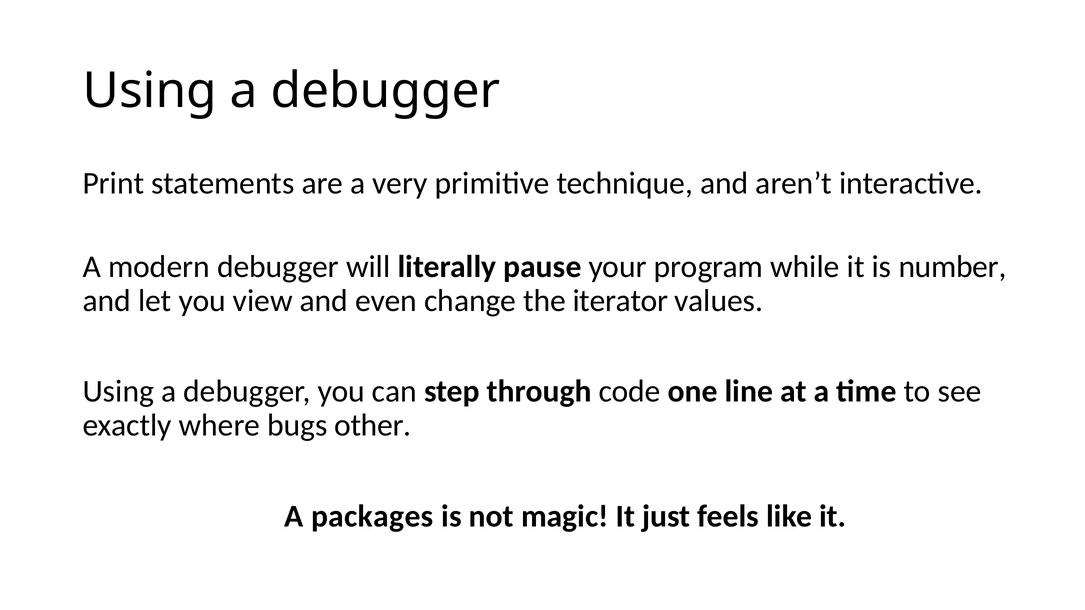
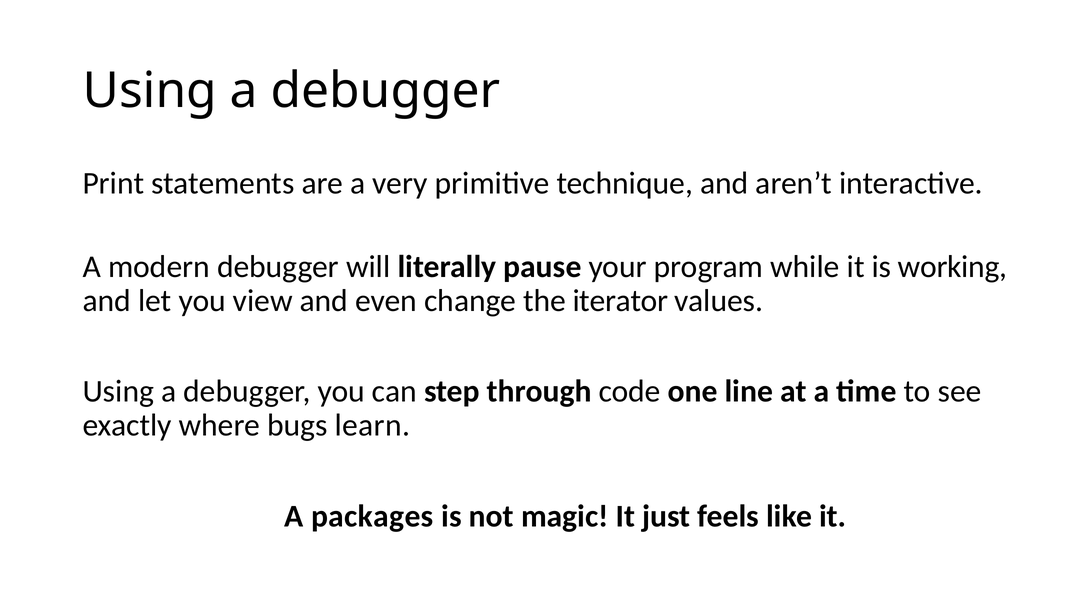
number: number -> working (952, 267)
other: other -> learn (372, 426)
